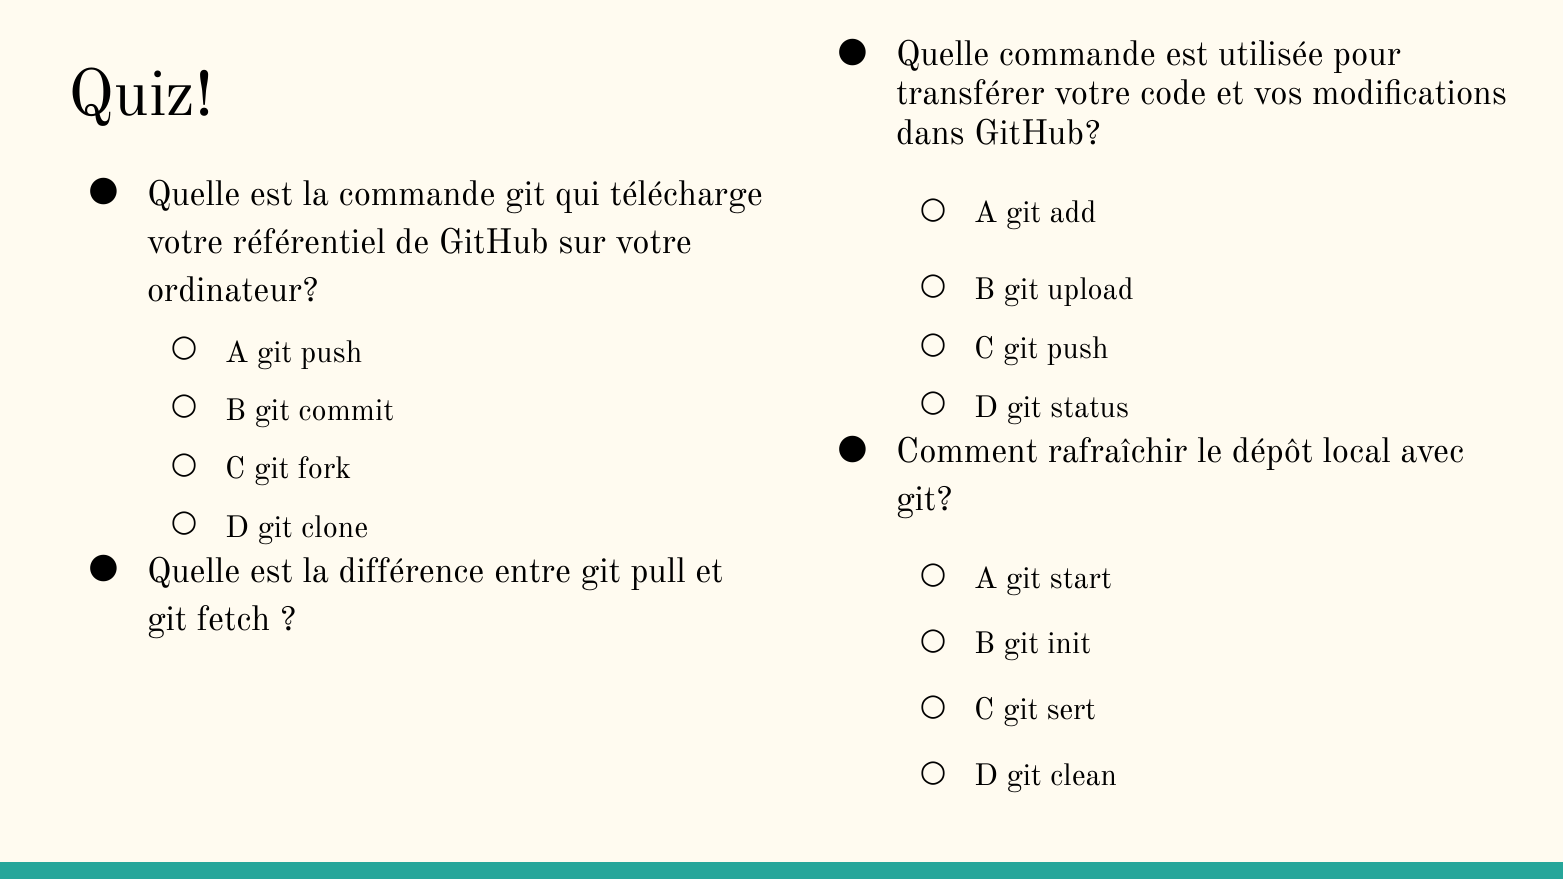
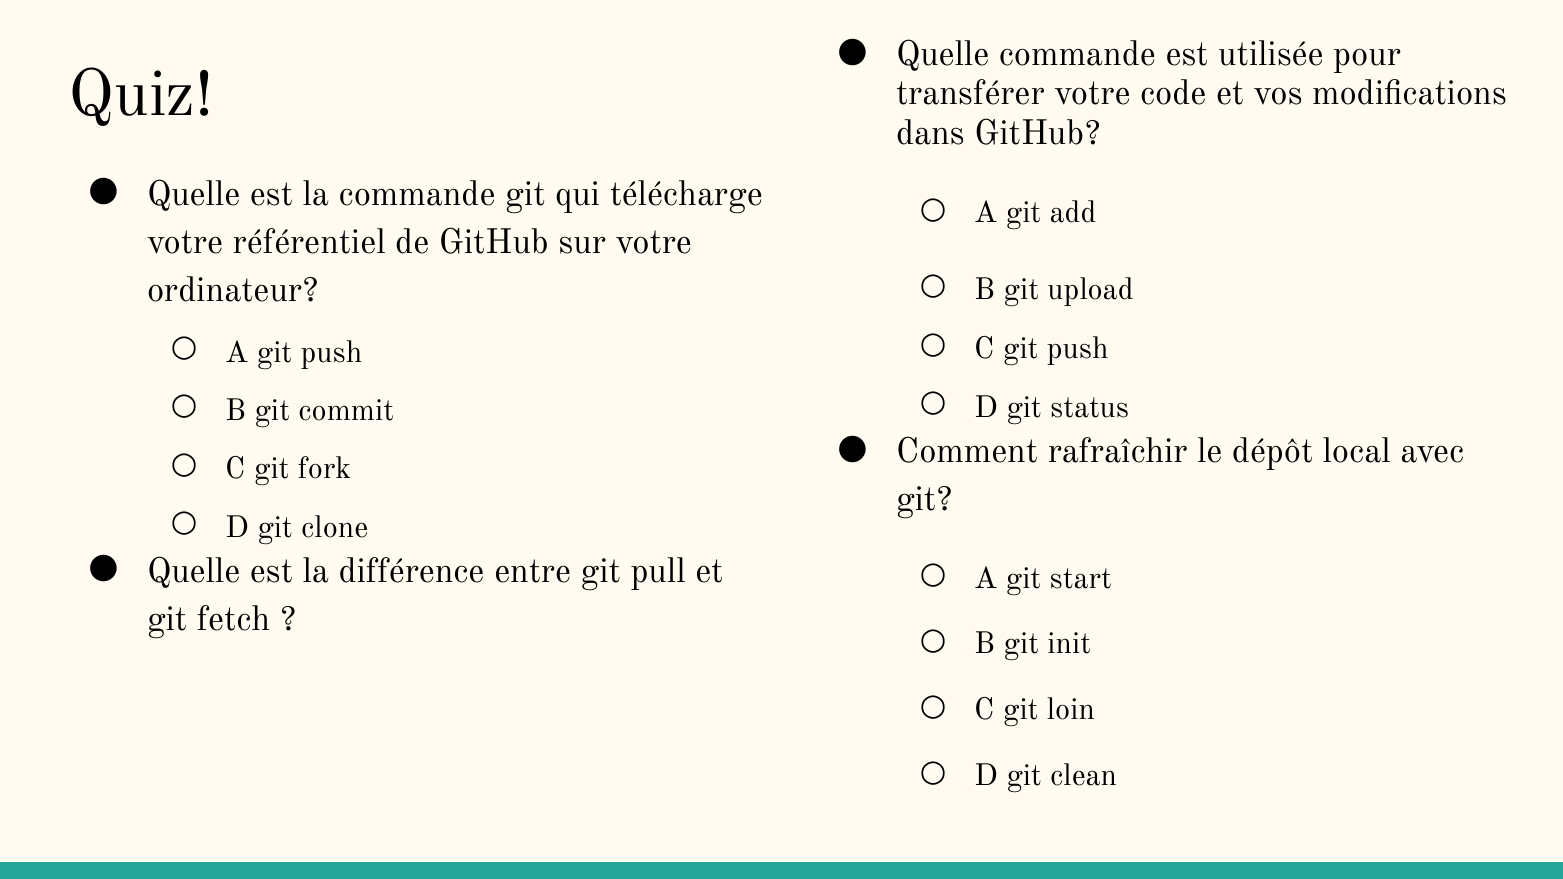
sert: sert -> loin (1071, 710)
